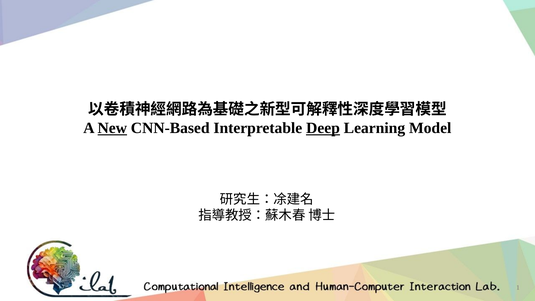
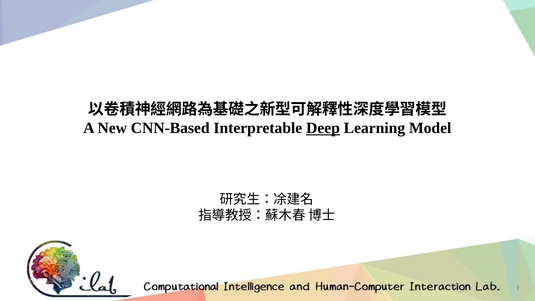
New underline: present -> none (112, 128)
